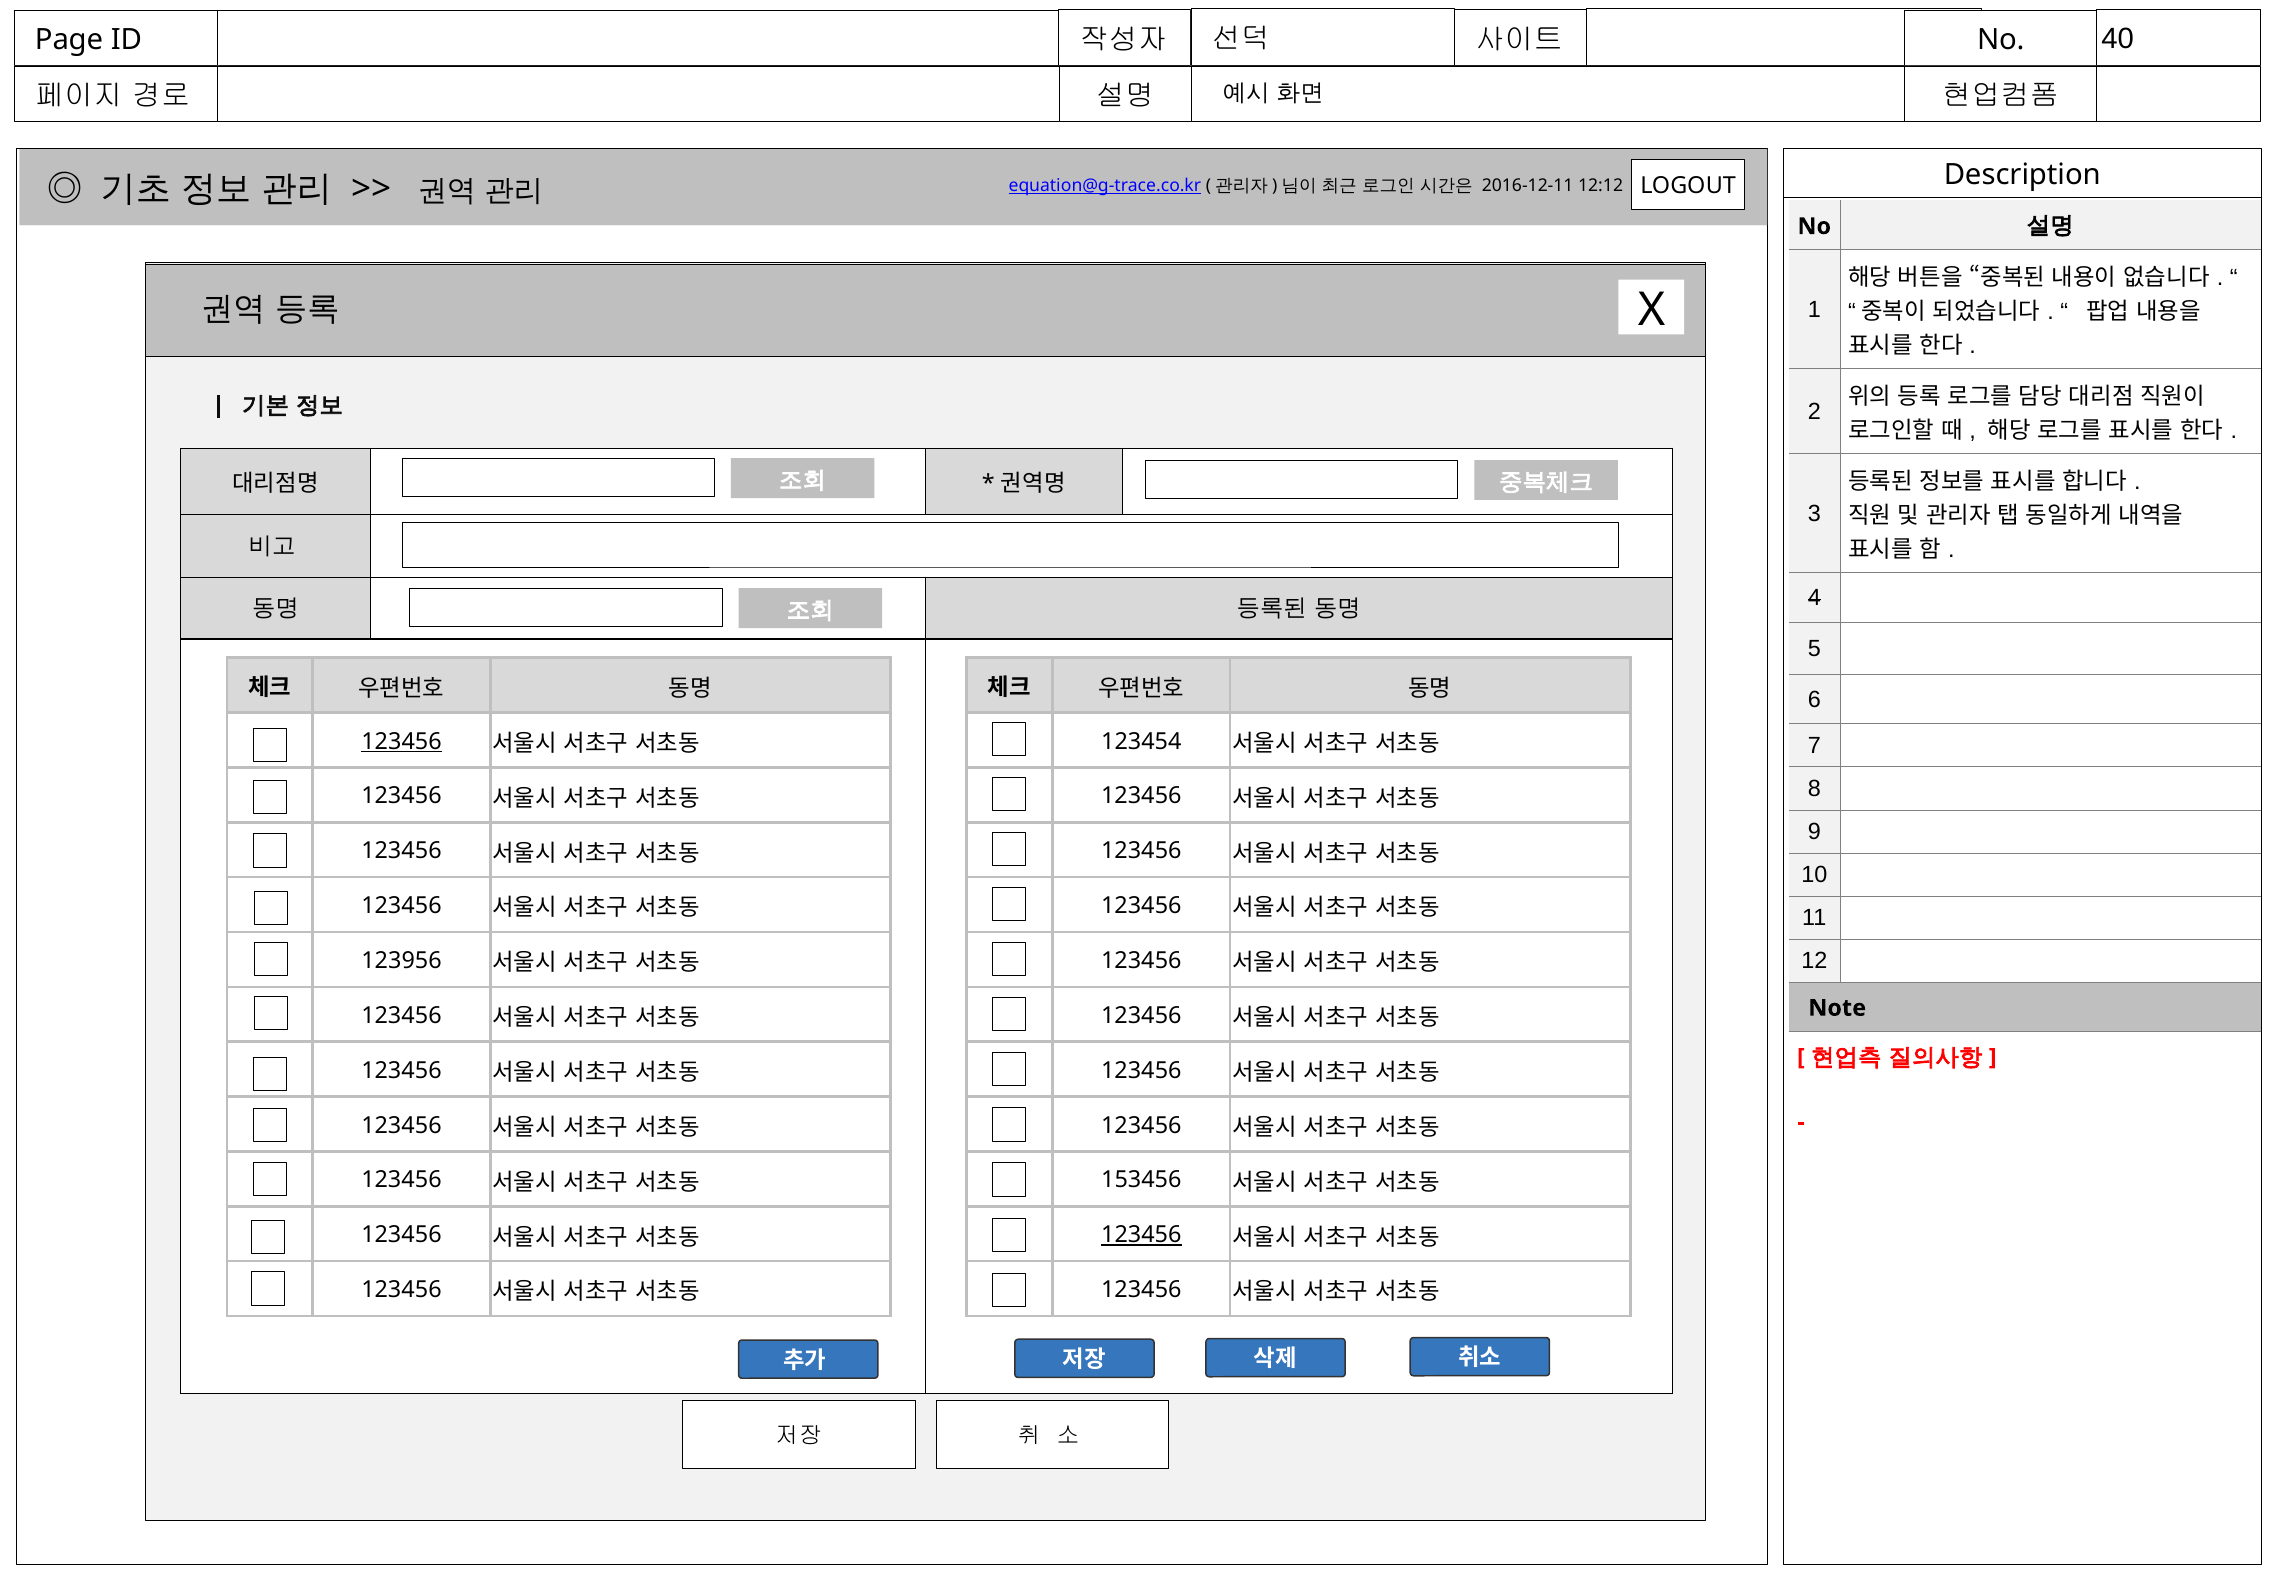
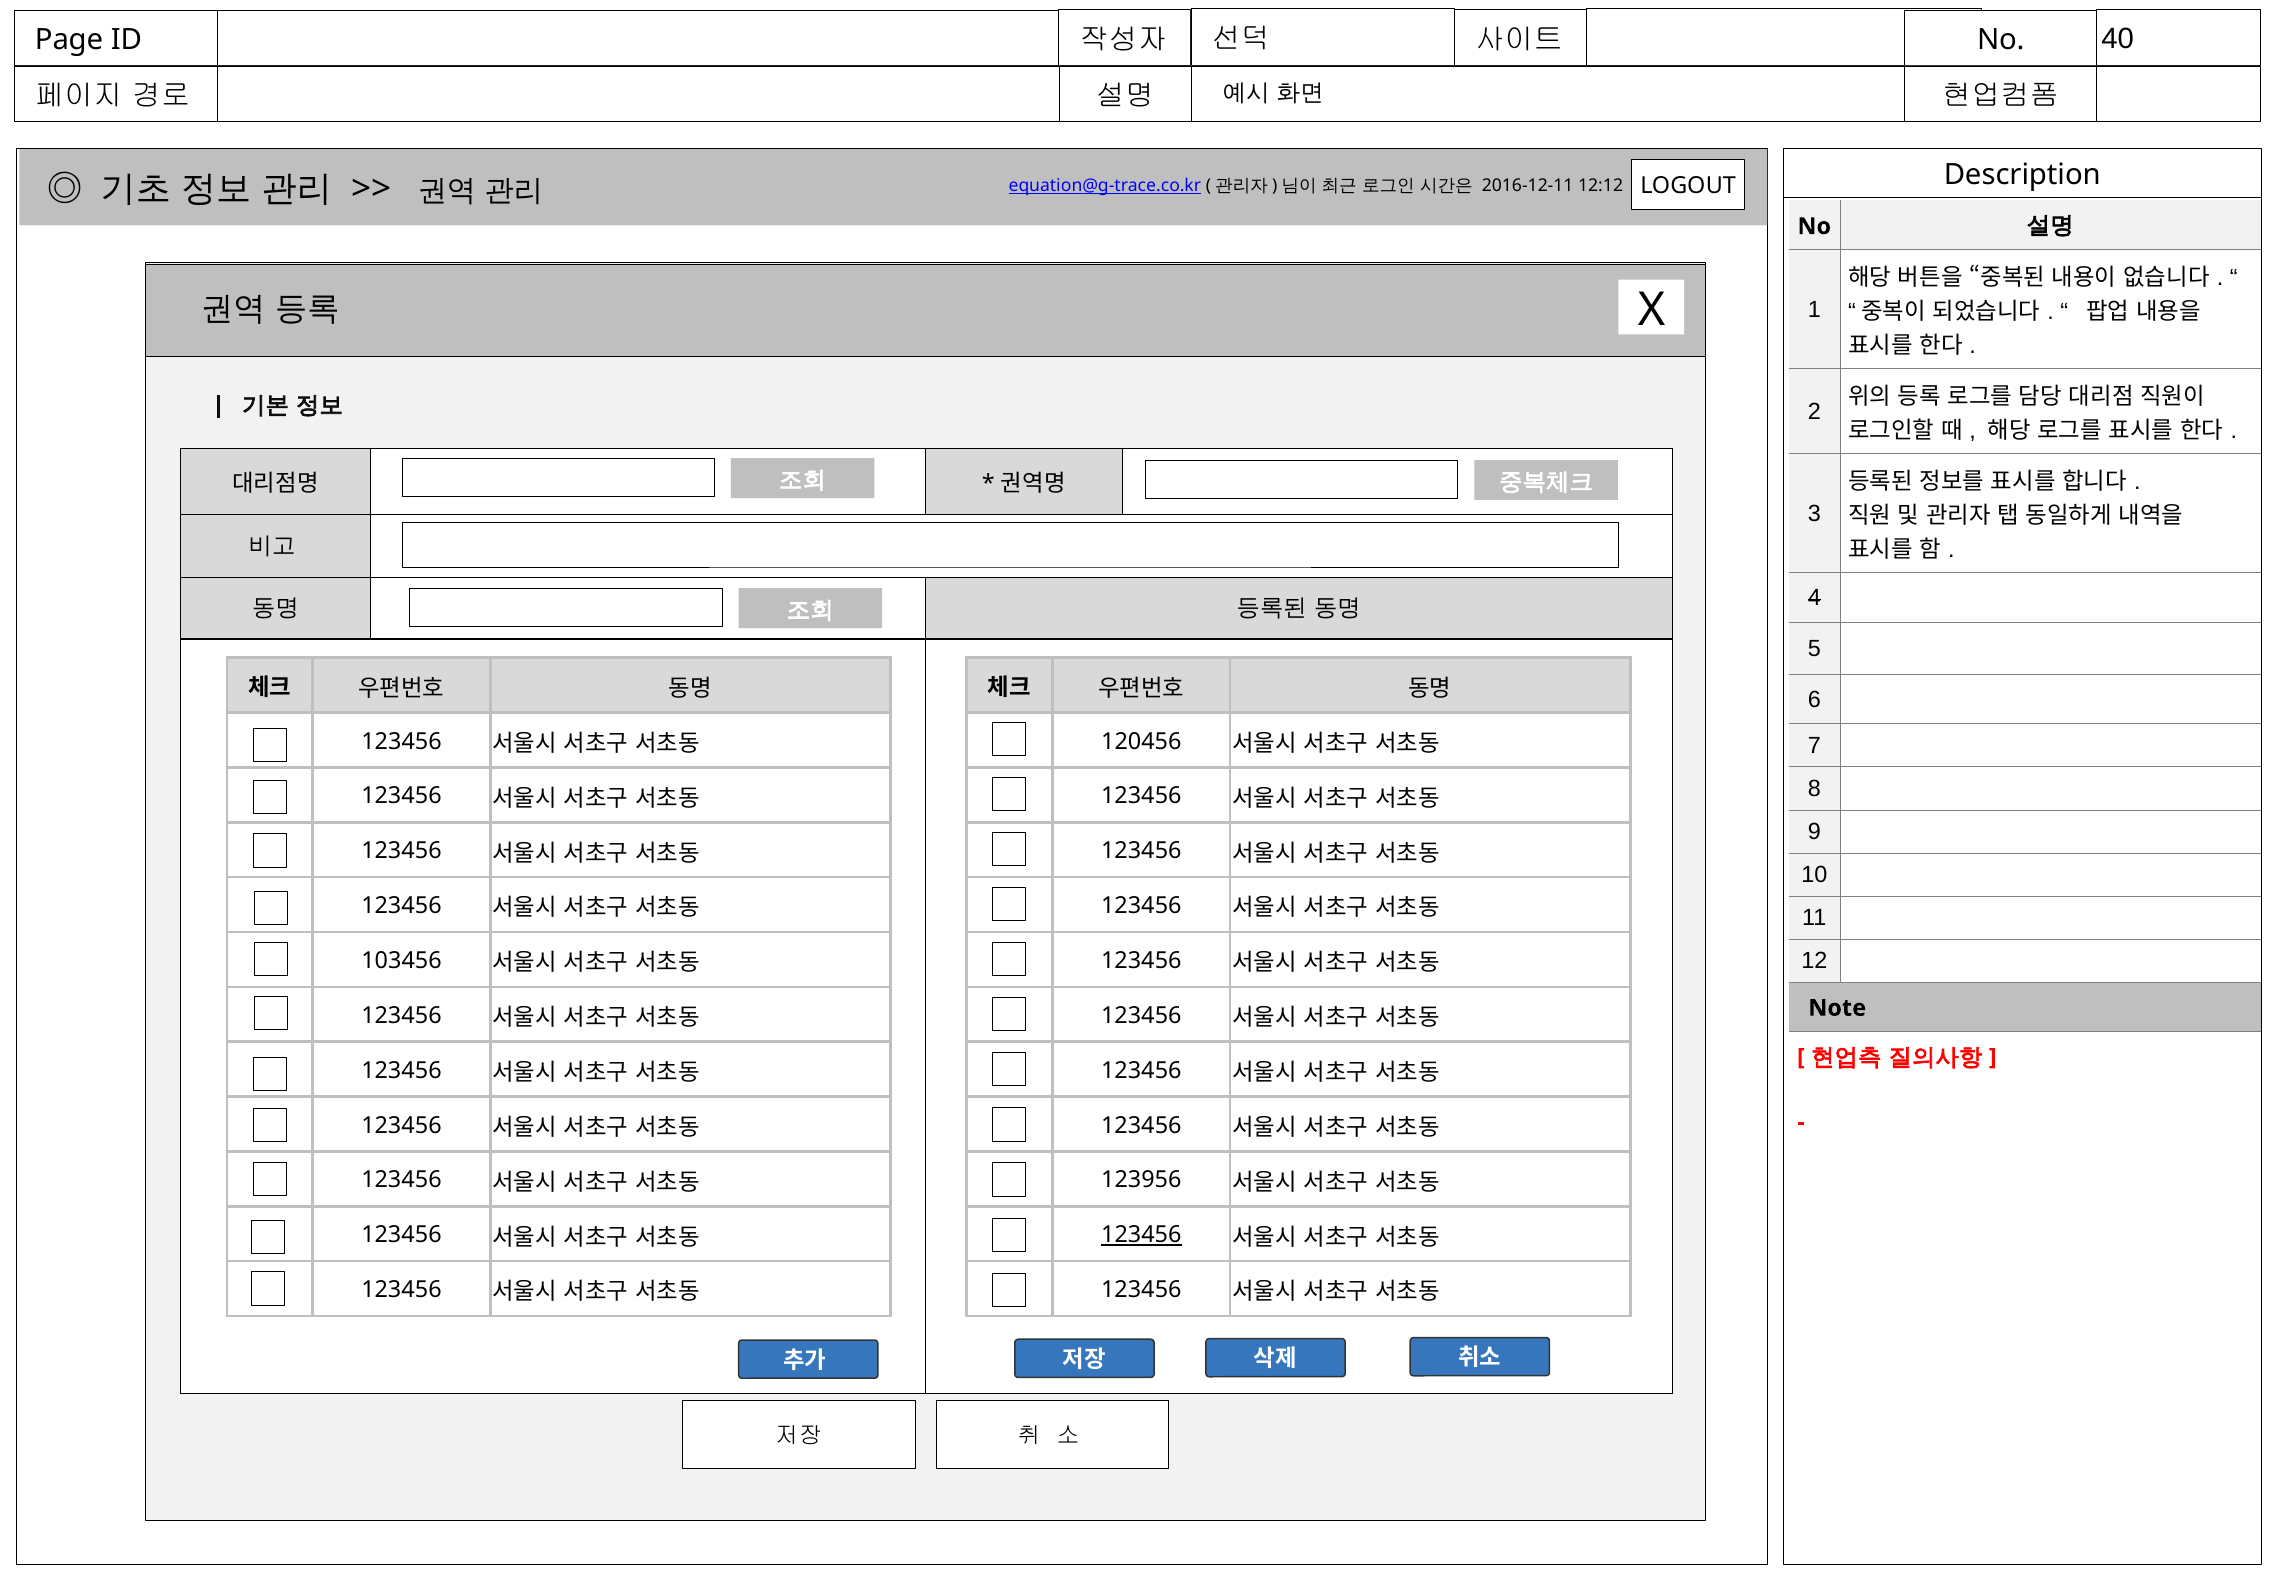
123456 underline: present -> none (402, 741)
123454: 123454 -> 120456 (1141, 741)
123956: 123956 -> 103456 (402, 961)
153456: 153456 -> 123956 (1141, 1180)
